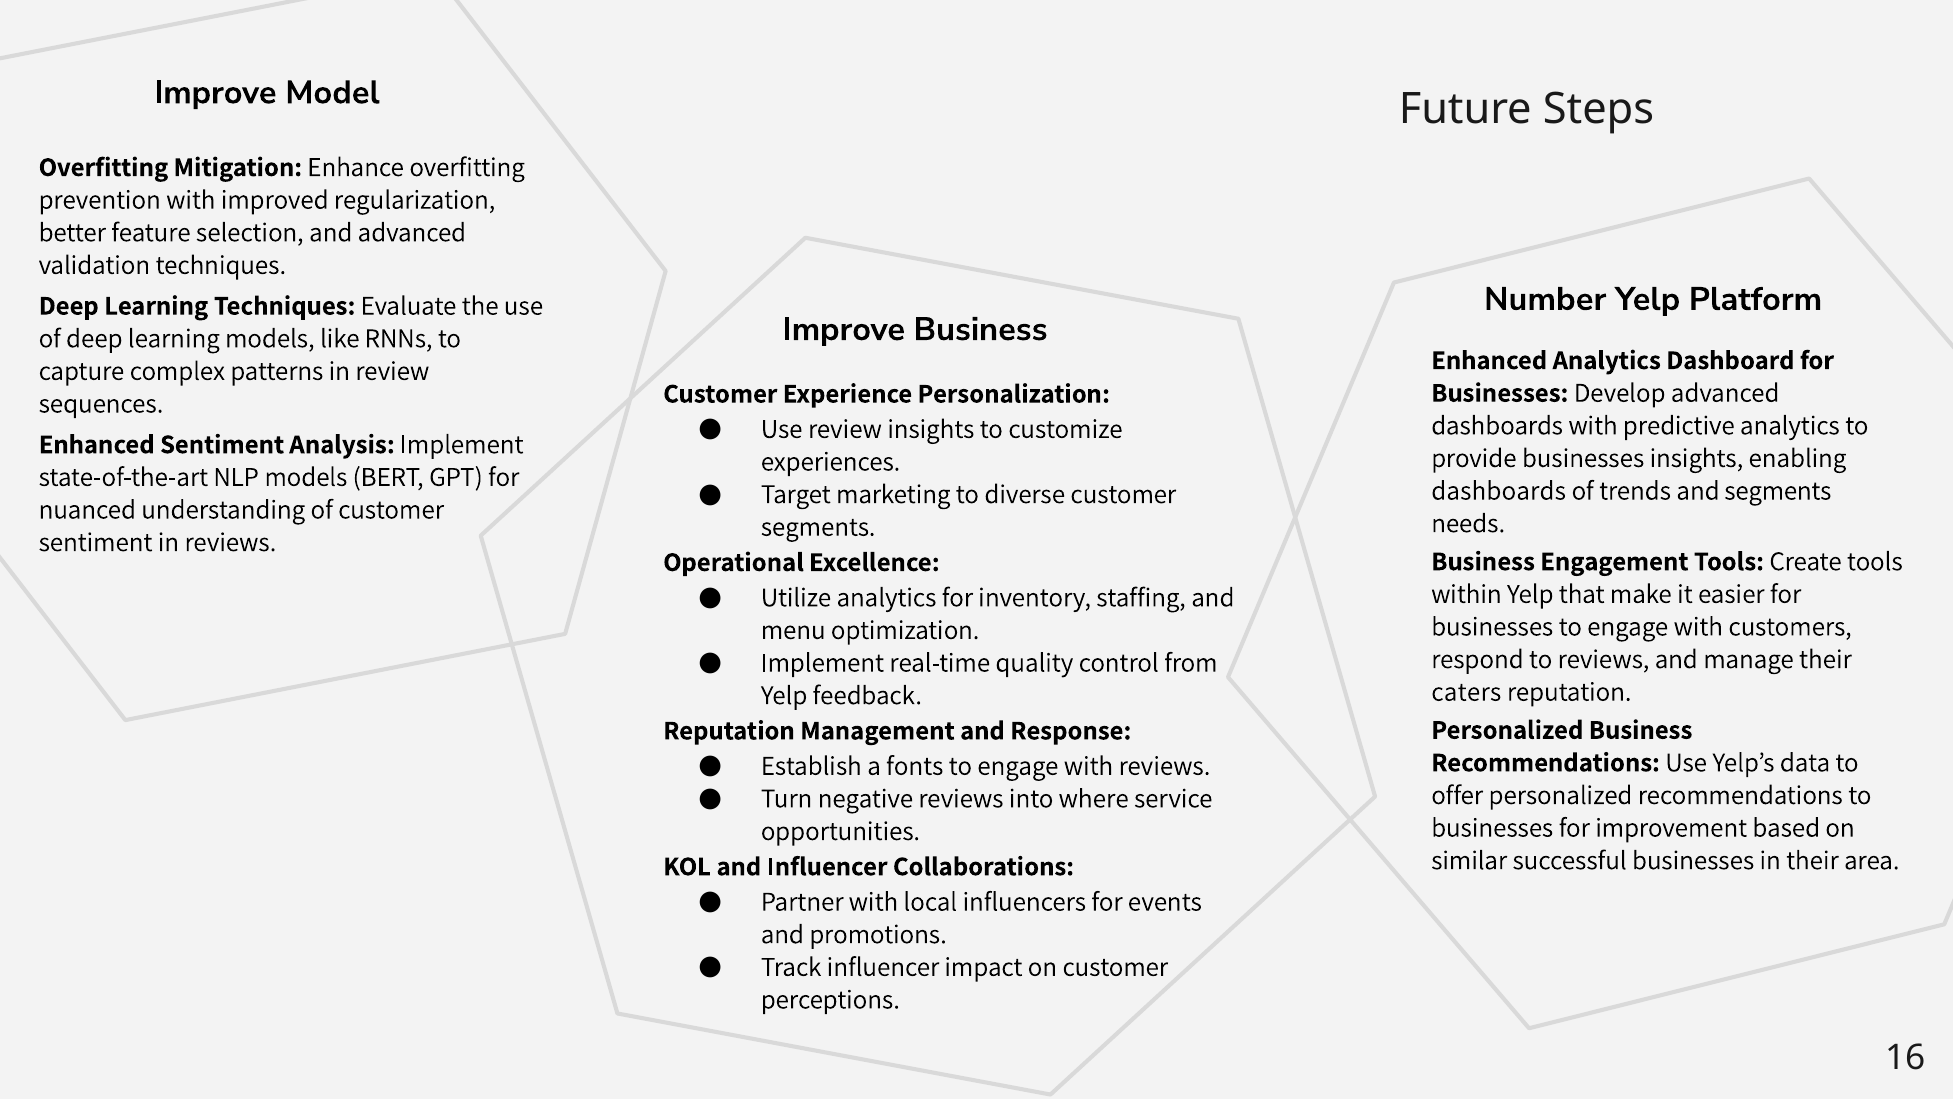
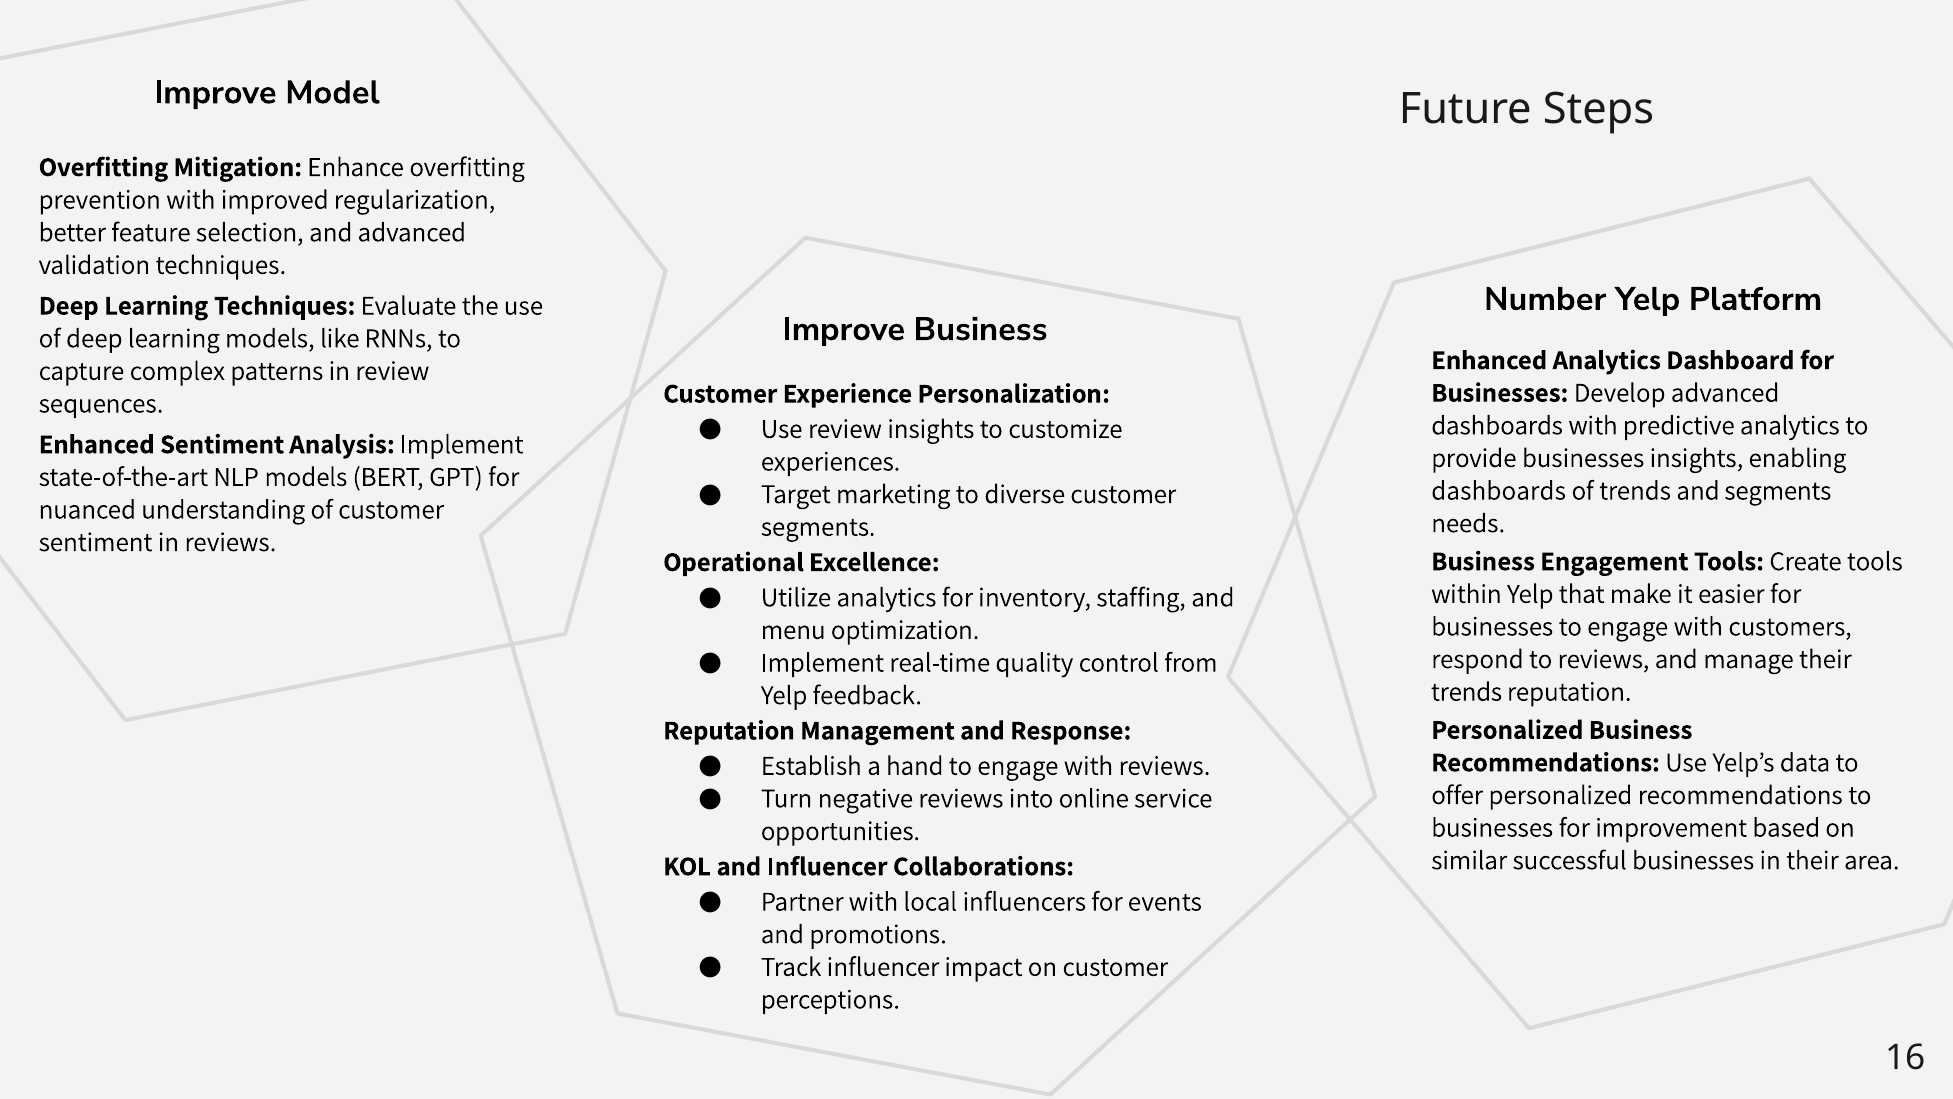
caters: caters -> trends (1467, 692)
fonts: fonts -> hand (915, 766)
where: where -> online (1094, 798)
